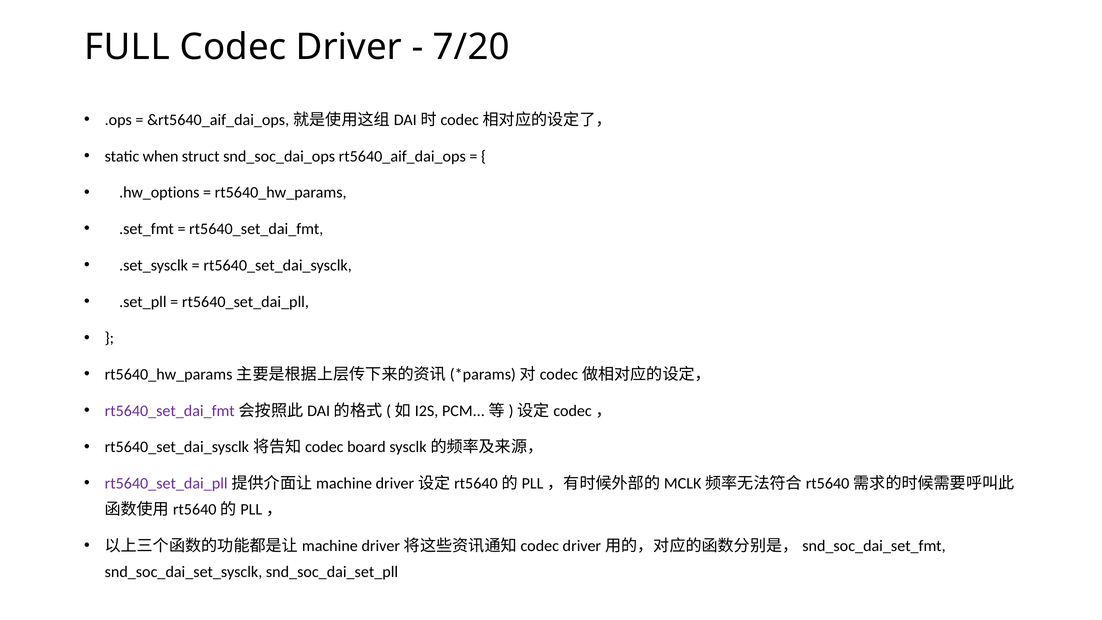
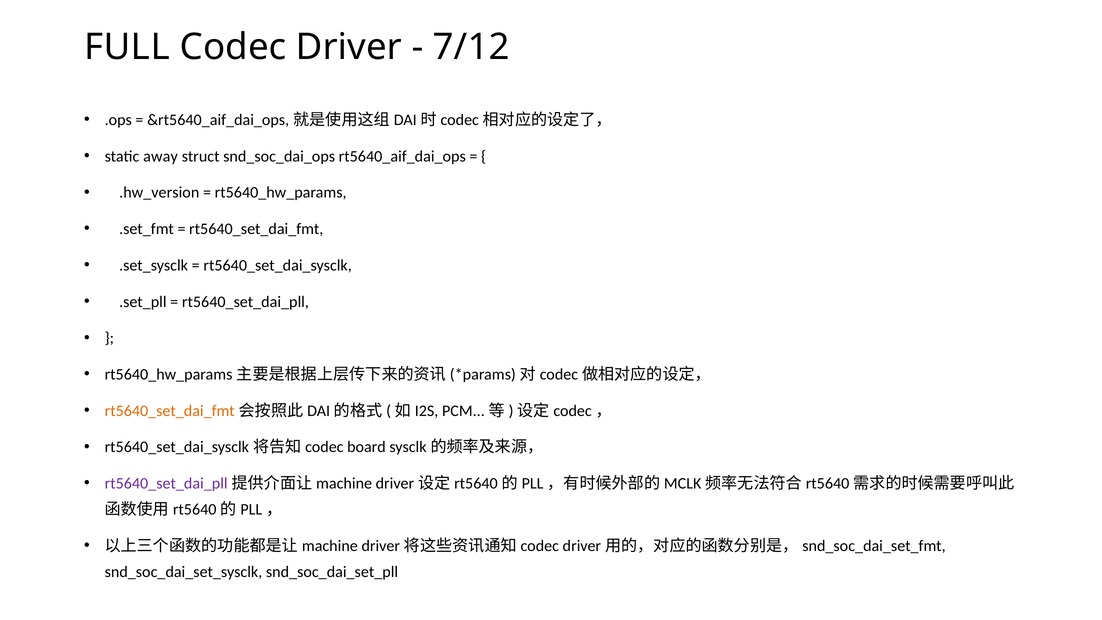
7/20: 7/20 -> 7/12 (471, 47)
when: when -> away (160, 156)
.hw_options: .hw_options -> .hw_version (159, 193)
rt5640_set_dai_fmt colour: purple -> orange (170, 411)
